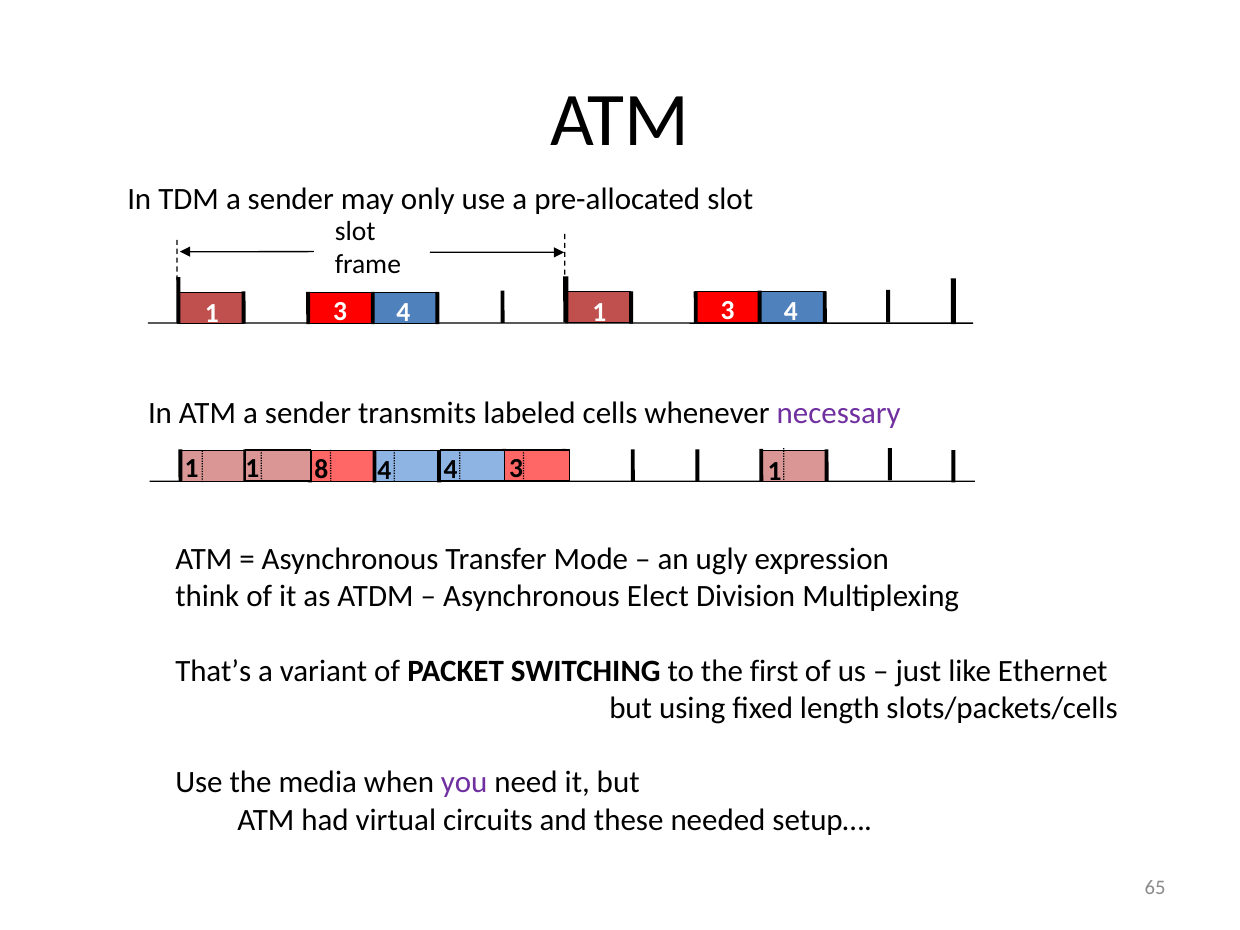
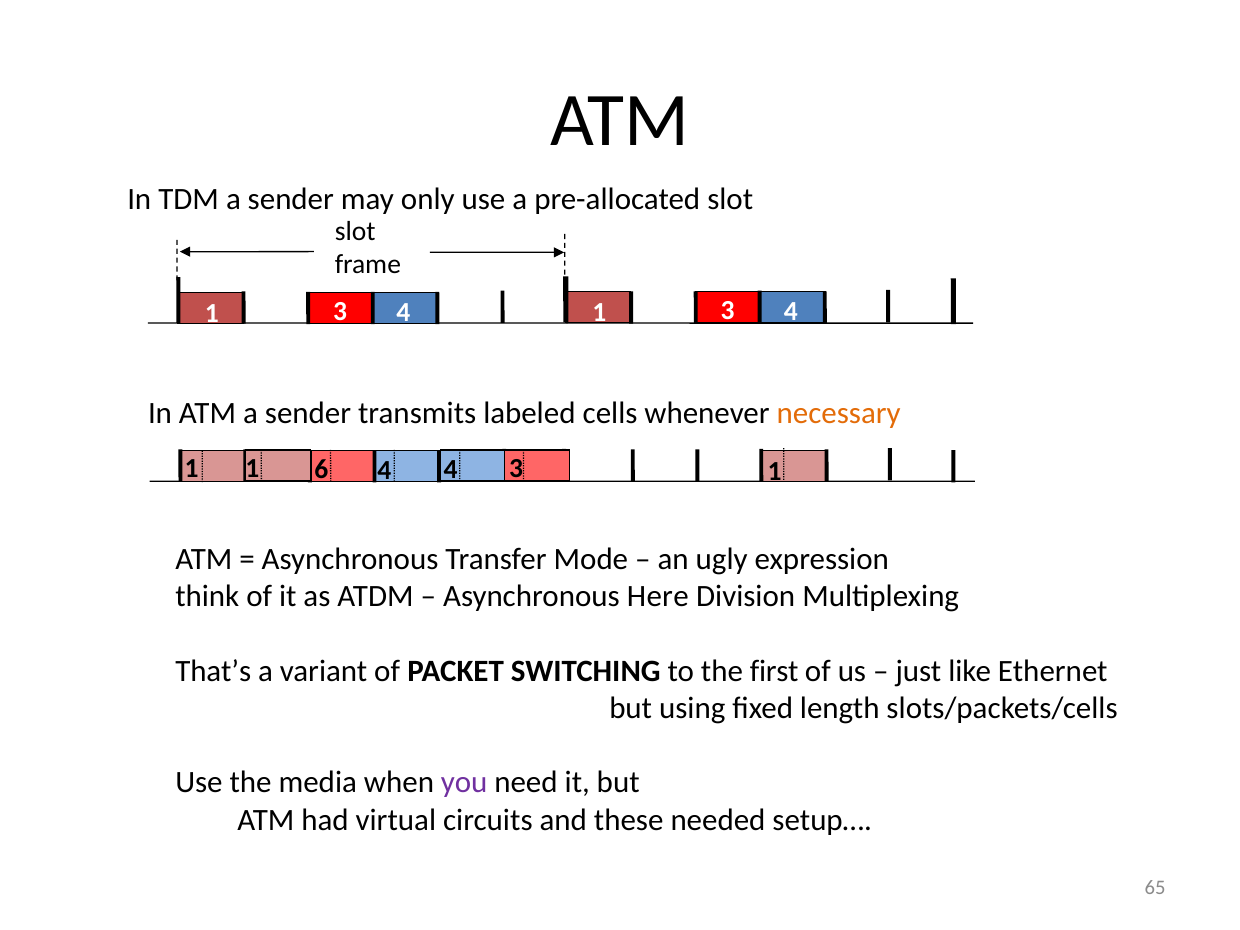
necessary colour: purple -> orange (839, 413)
8: 8 -> 6 (321, 469)
Elect: Elect -> Here (658, 597)
